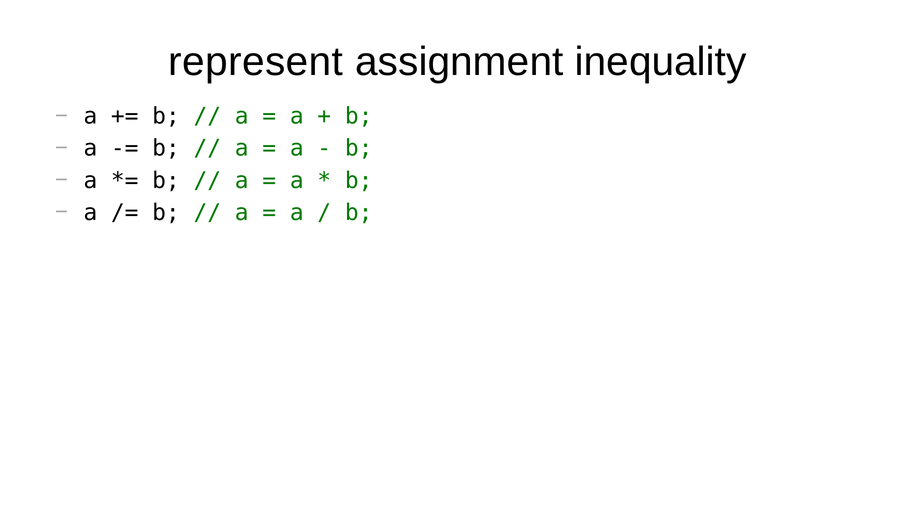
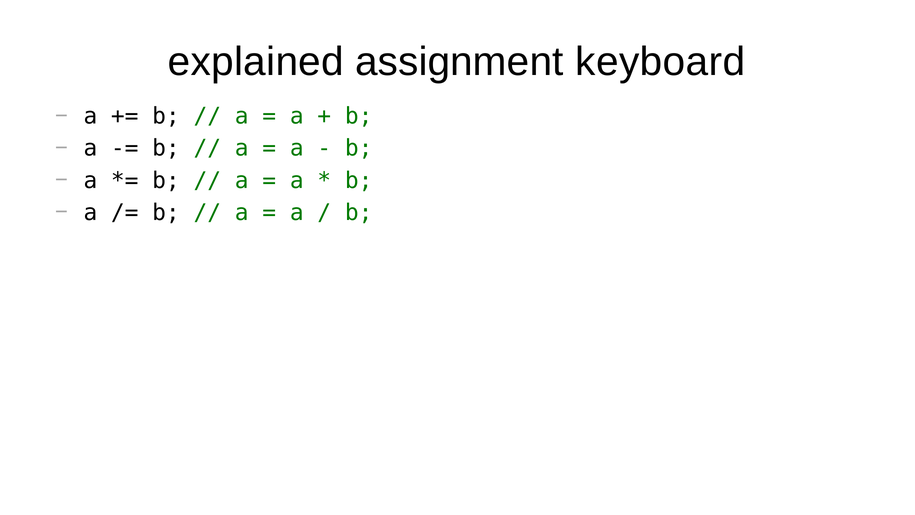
represent: represent -> explained (256, 62)
inequality: inequality -> keyboard (660, 62)
